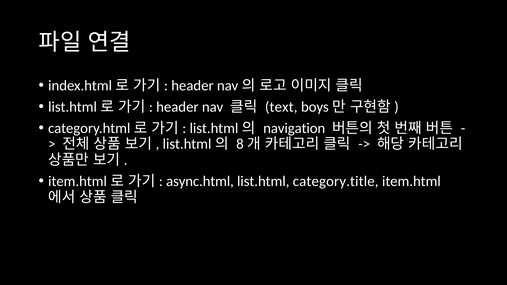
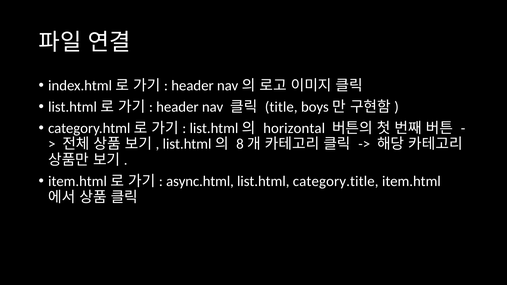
text: text -> title (281, 107)
navigation: navigation -> horizontal (294, 128)
